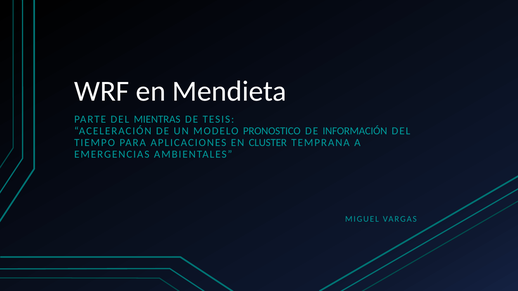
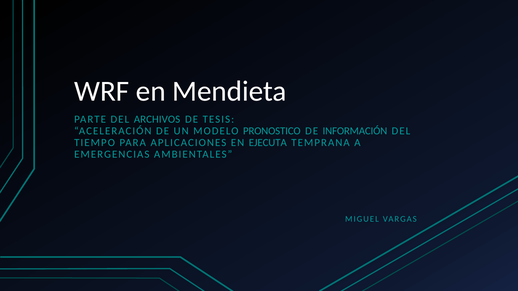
MIENTRAS: MIENTRAS -> ARCHIVOS (157, 120)
CLUSTER: CLUSTER -> EJECUTA (268, 143)
